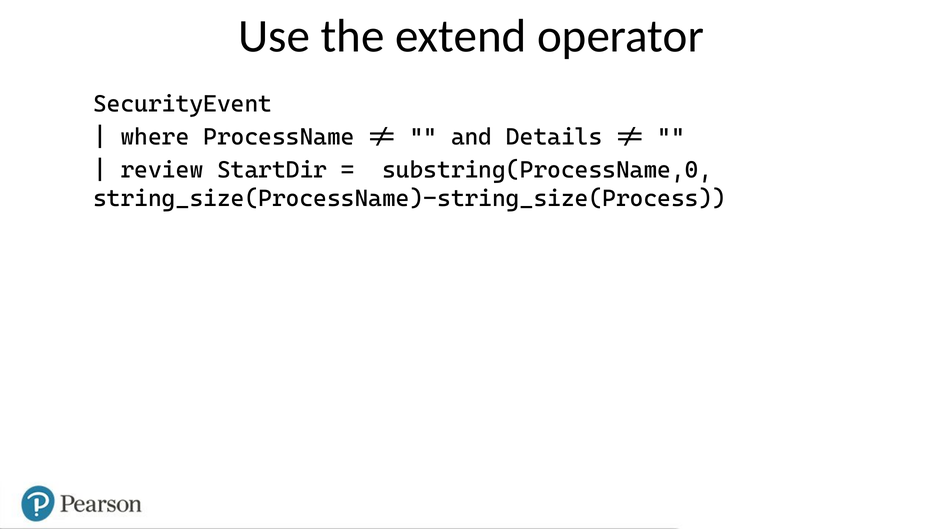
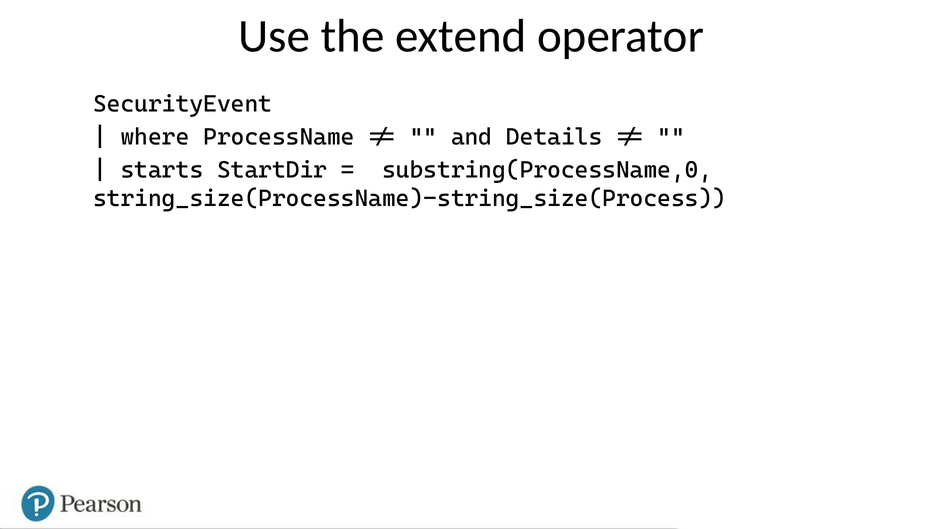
review: review -> starts (162, 170)
